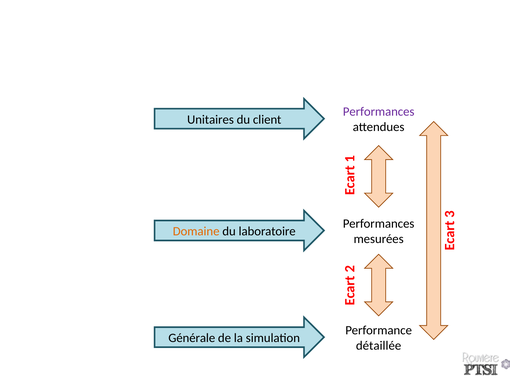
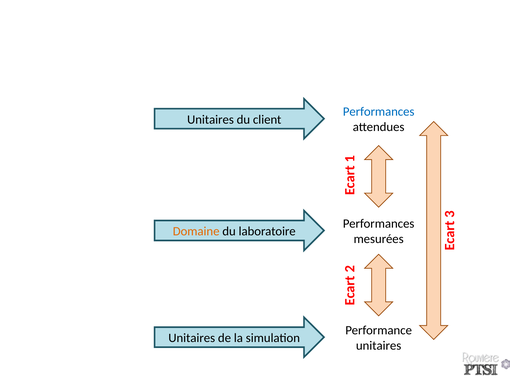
Performances colour: purple -> blue (379, 112)
Générale: Générale -> Unitaires (192, 338)
détaillée: détaillée -> unitaires (379, 346)
